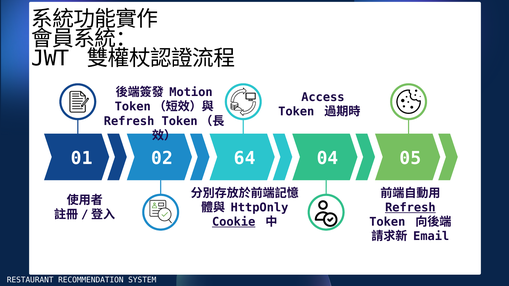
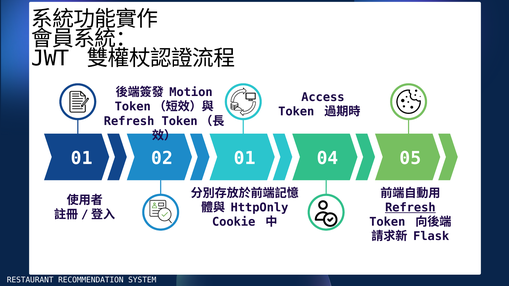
02 64: 64 -> 01 (245, 159)
Cookie underline: present -> none (234, 222)
Email: Email -> Flask (431, 237)
